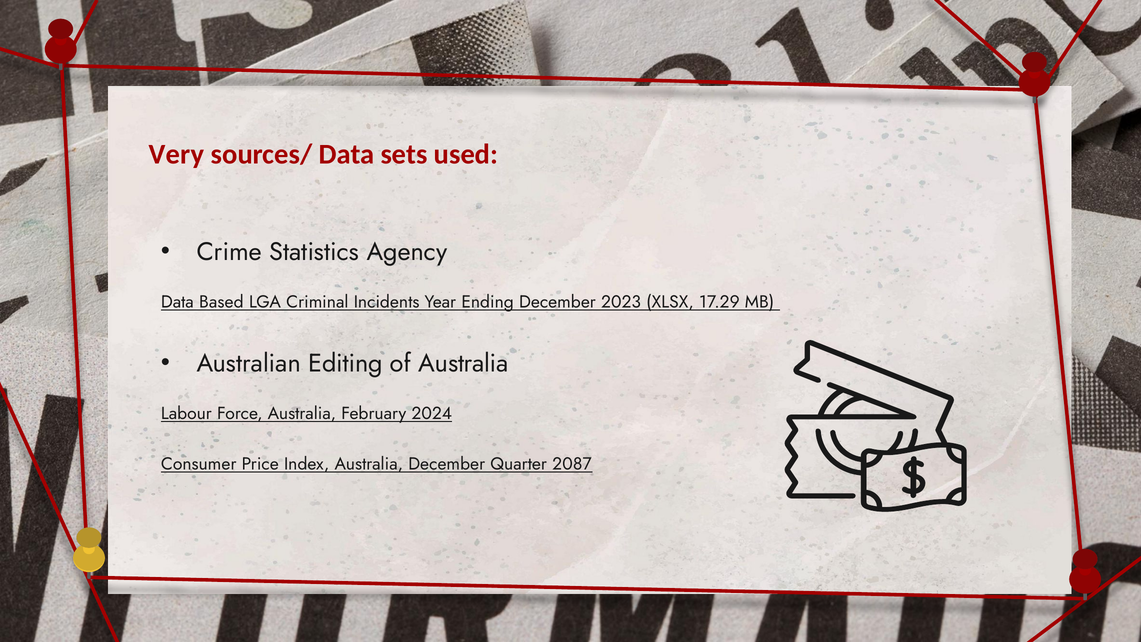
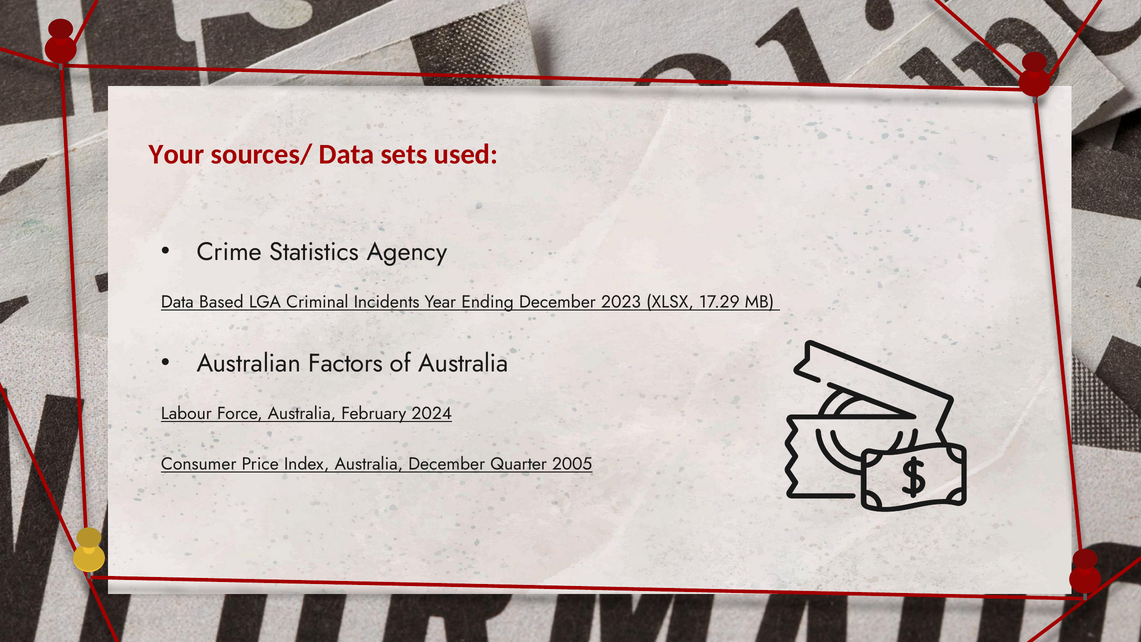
Very: Very -> Your (177, 154)
Editing: Editing -> Factors (345, 363)
2087: 2087 -> 2005 (572, 464)
